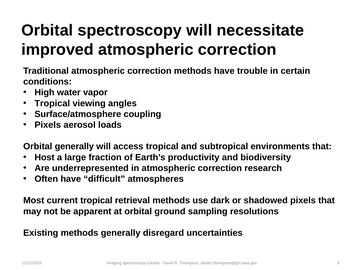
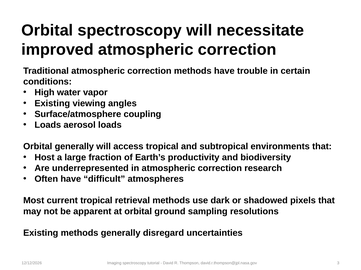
Tropical: Tropical -> Existing (52, 104)
Pixels: Pixels -> Loads (48, 125)
